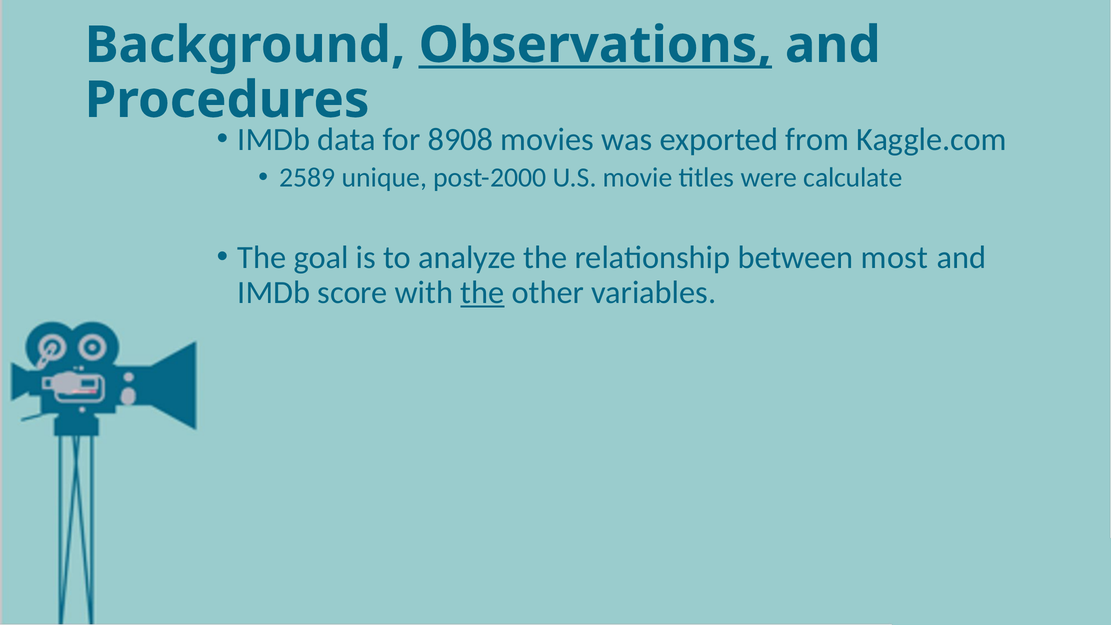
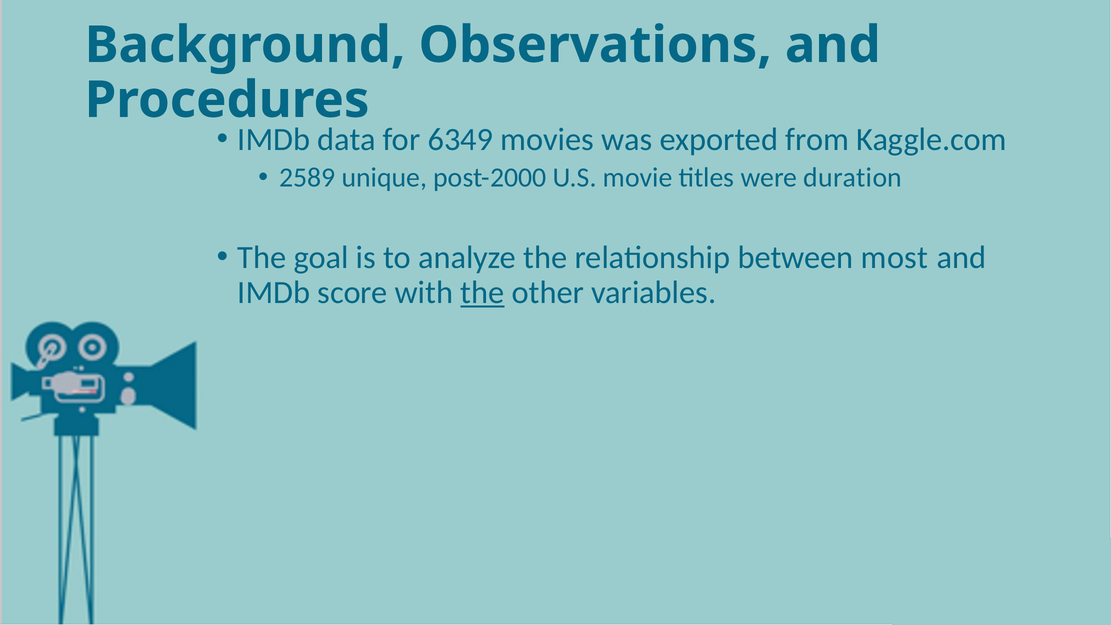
Observations underline: present -> none (595, 45)
8908: 8908 -> 6349 (460, 139)
calculate: calculate -> duration (853, 178)
